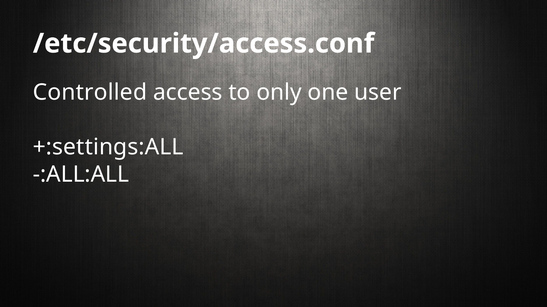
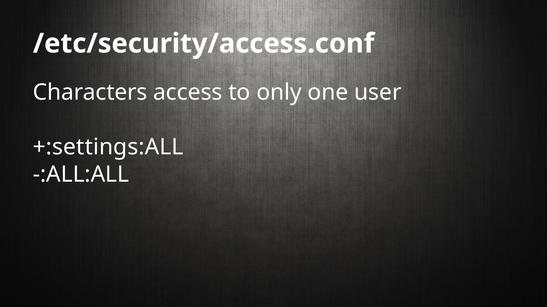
Controlled: Controlled -> Characters (90, 93)
